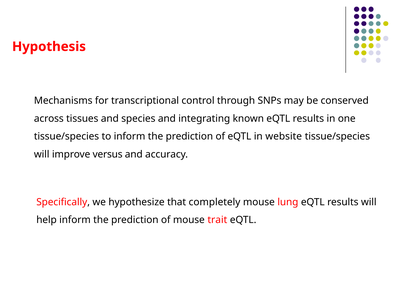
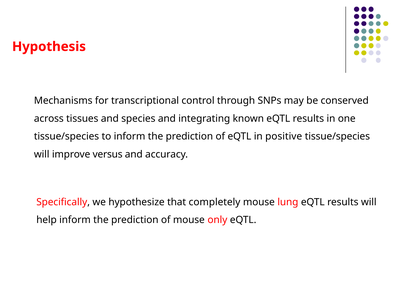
website: website -> positive (284, 136)
trait: trait -> only (217, 220)
